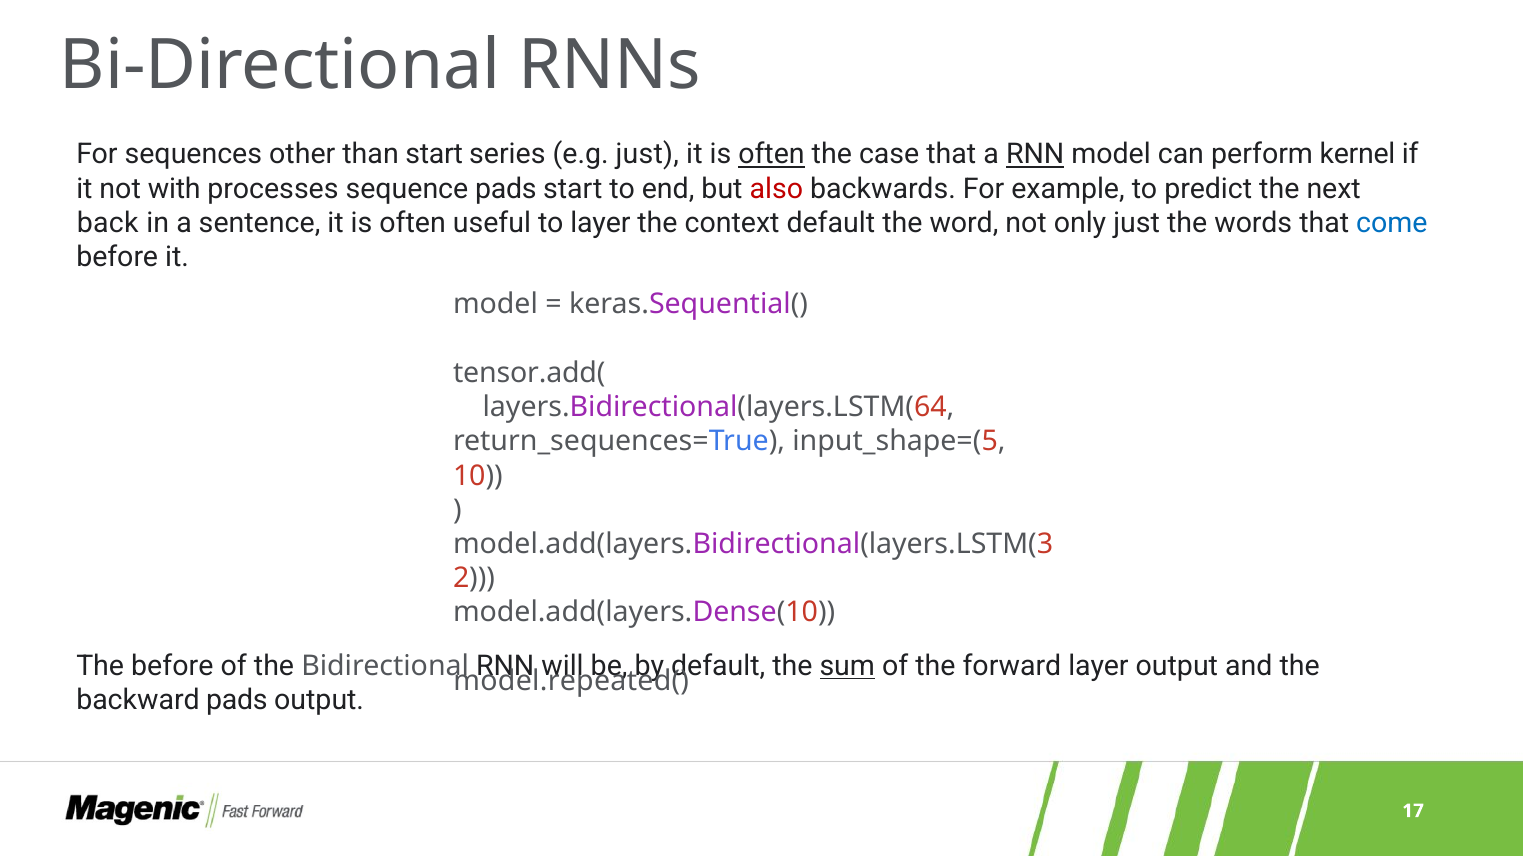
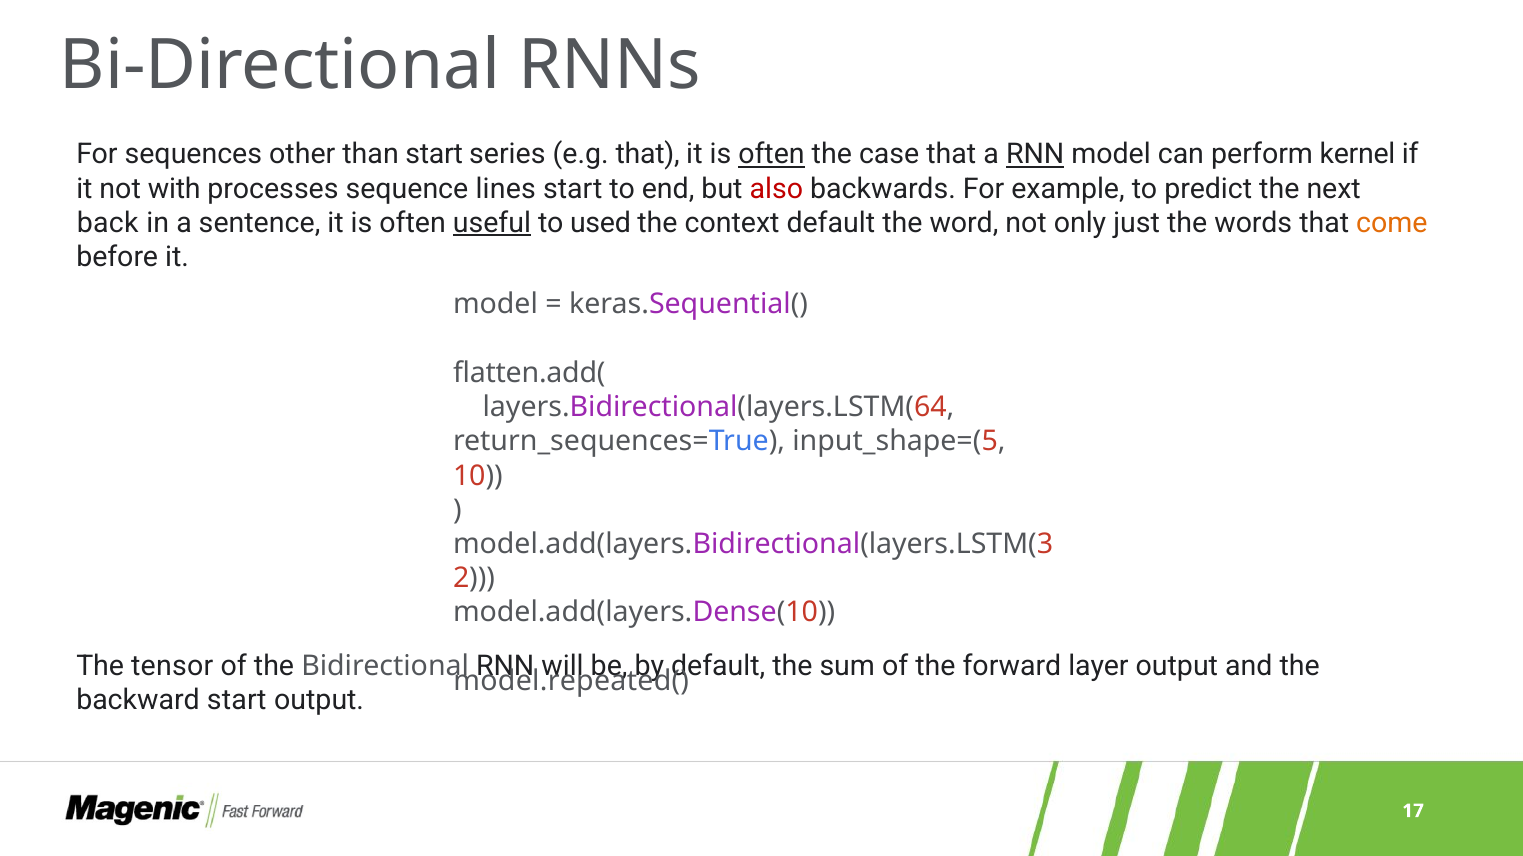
e.g just: just -> that (648, 155)
sequence pads: pads -> lines (506, 189)
useful underline: none -> present (492, 223)
to layer: layer -> used (600, 223)
come colour: blue -> orange (1392, 223)
tensor.add(: tensor.add( -> flatten.add( (529, 373)
The before: before -> tensor (172, 667)
sum underline: present -> none (847, 667)
backward pads: pads -> start (237, 701)
